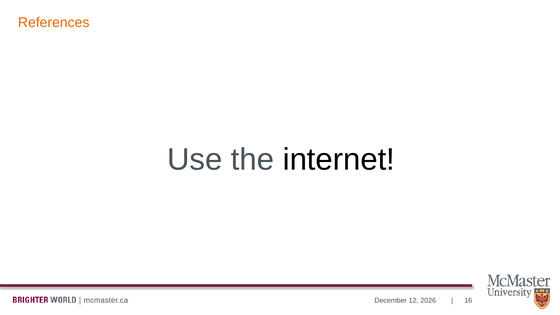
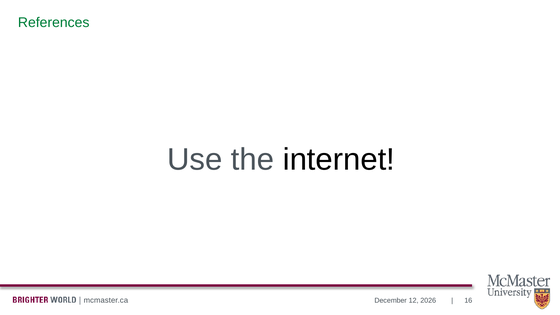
References colour: orange -> green (54, 23)
